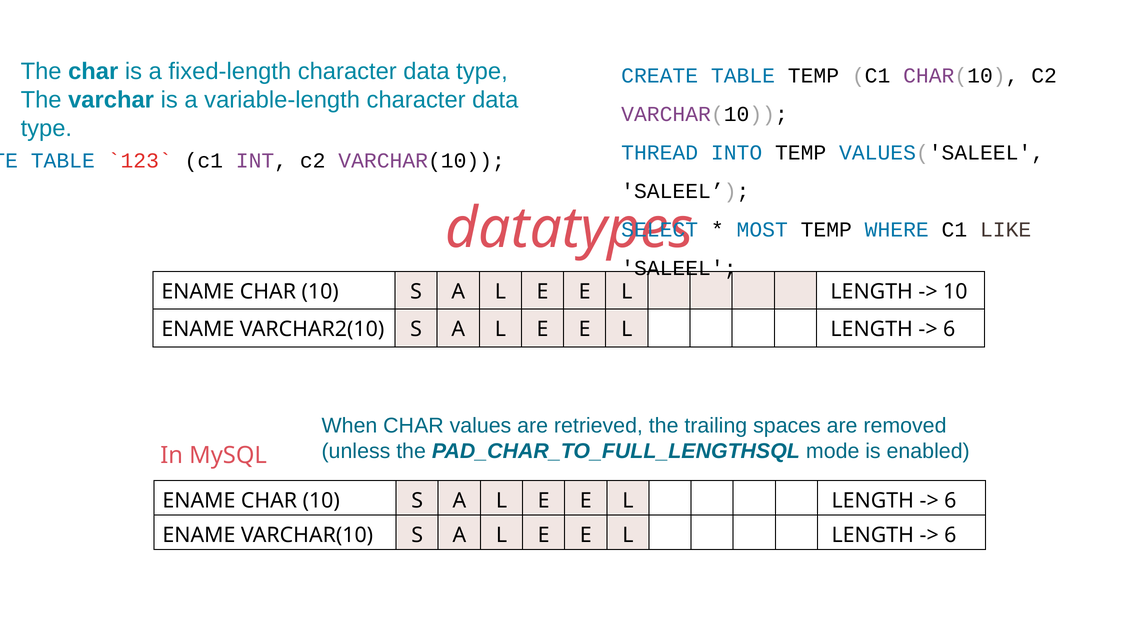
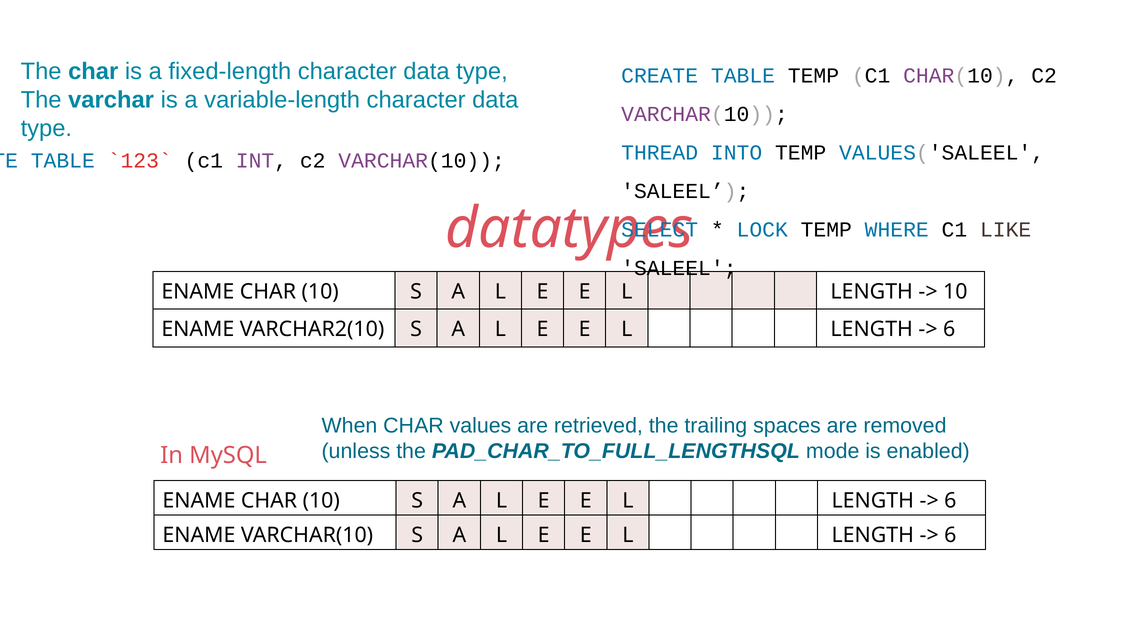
MOST: MOST -> LOCK (762, 230)
